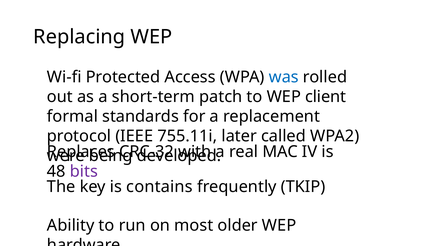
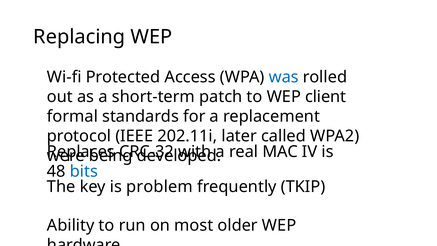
755.11i: 755.11i -> 202.11i (187, 136)
bits colour: purple -> blue (84, 171)
contains: contains -> problem (160, 187)
